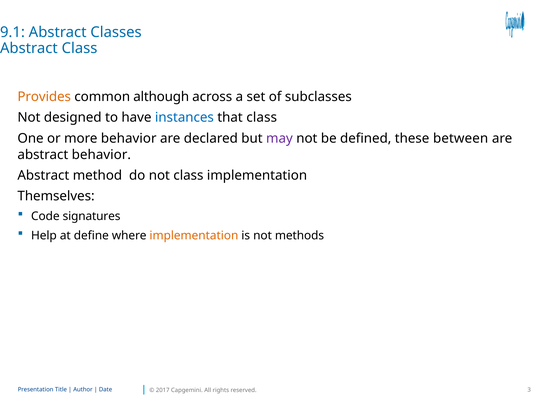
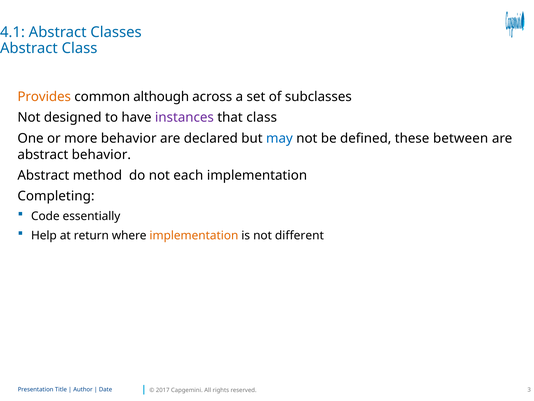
9.1: 9.1 -> 4.1 (12, 32)
instances colour: blue -> purple (184, 117)
may colour: purple -> blue (279, 138)
not class: class -> each (188, 175)
Themselves: Themselves -> Completing (56, 196)
signatures: signatures -> essentially (91, 216)
define: define -> return (91, 235)
methods: methods -> different (299, 235)
